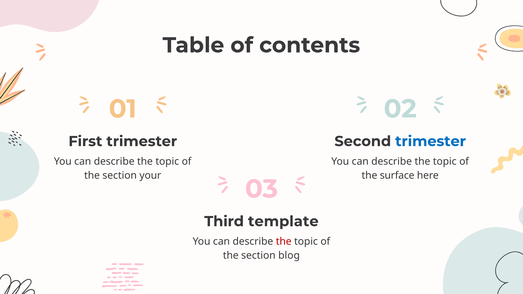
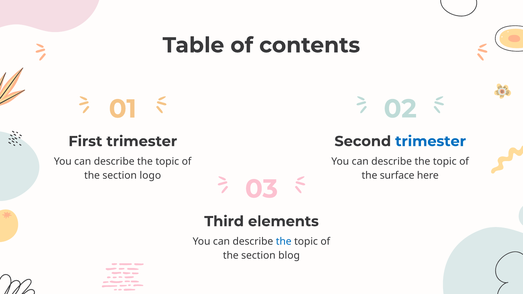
your: your -> logo (150, 176)
template: template -> elements (283, 222)
the colour: red -> blue (284, 242)
